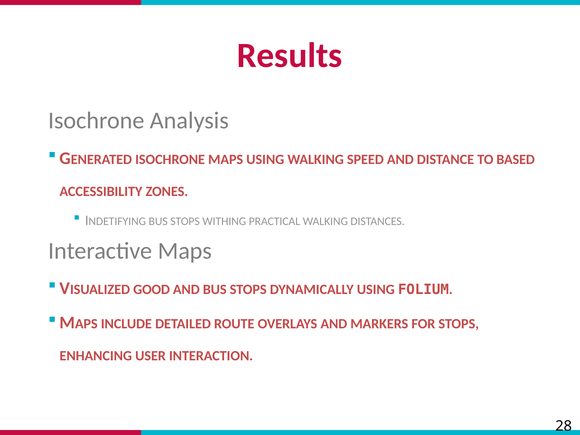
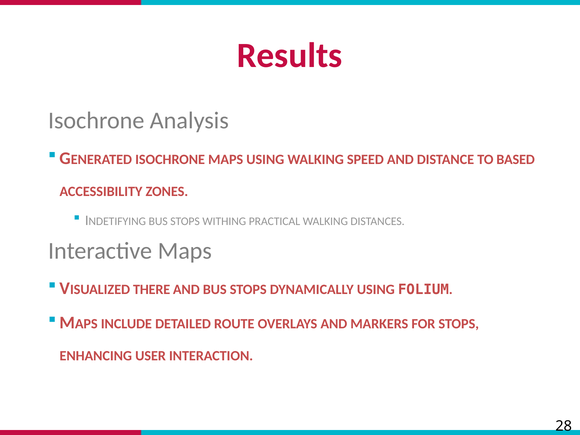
GOOD: GOOD -> THERE (152, 290)
